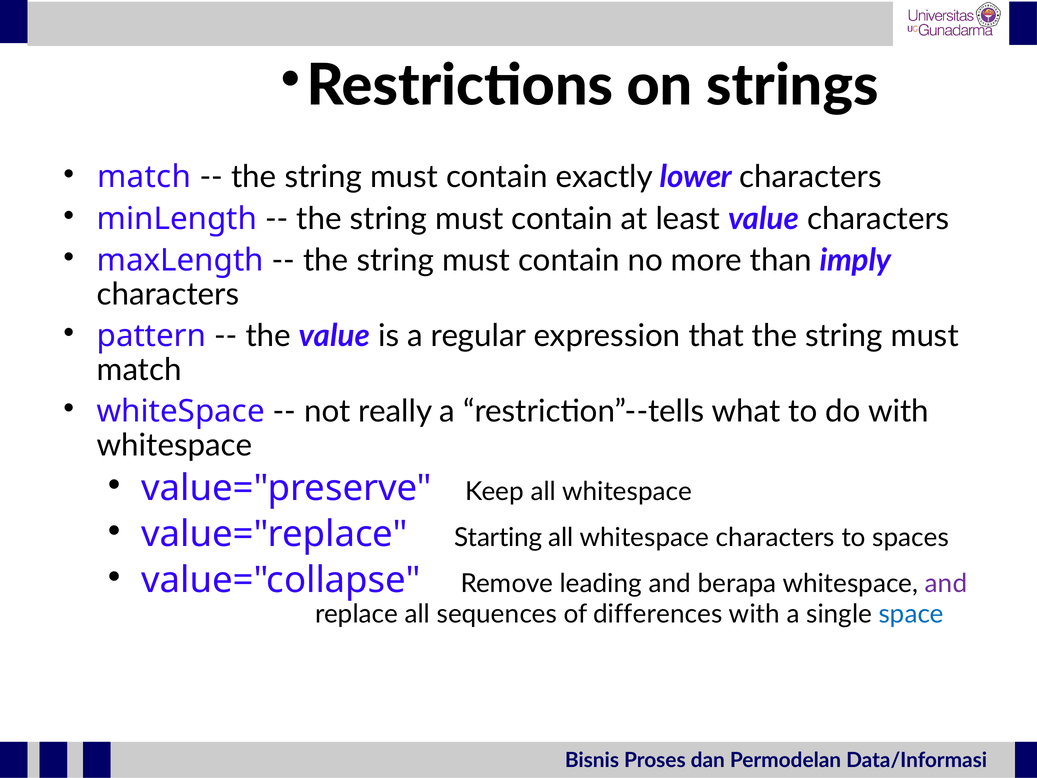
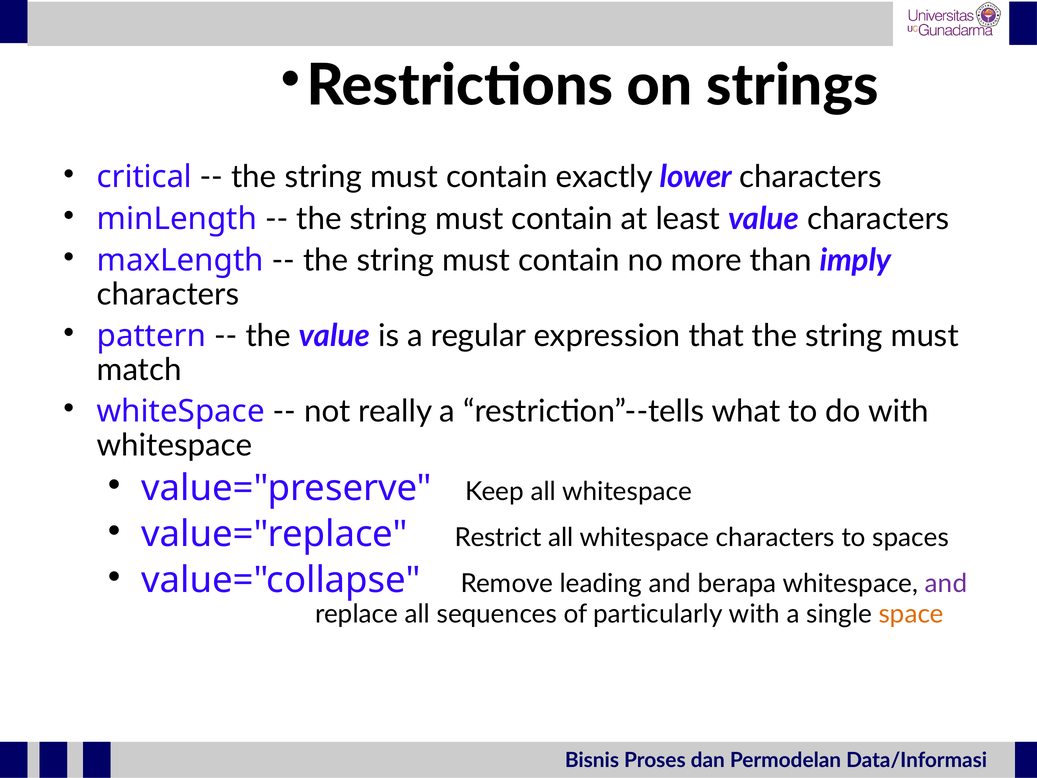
match: match -> critical (144, 177)
Starting: Starting -> Restrict (498, 538)
differences: differences -> particularly (658, 614)
space colour: blue -> orange (911, 614)
